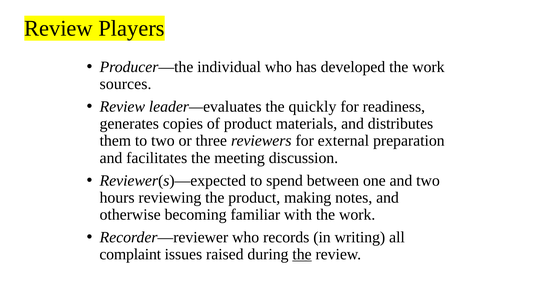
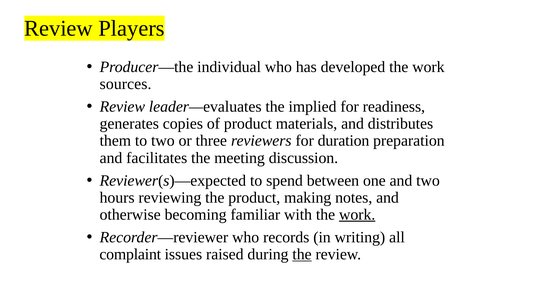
quickly: quickly -> implied (313, 107)
external: external -> duration (344, 141)
work underline: none -> present (357, 214)
